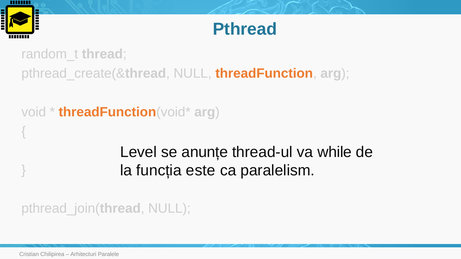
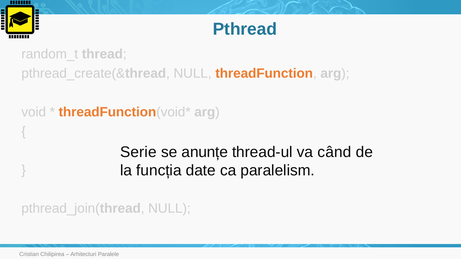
Level: Level -> Serie (138, 152)
while: while -> când (334, 152)
este: este -> date (201, 171)
